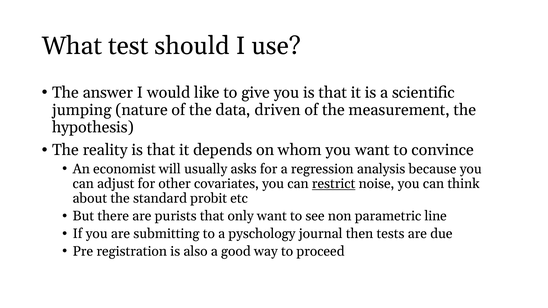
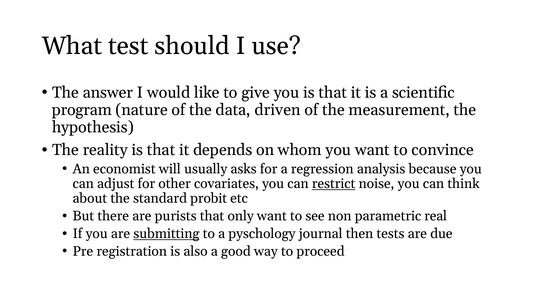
jumping: jumping -> program (82, 110)
line: line -> real (436, 216)
submitting underline: none -> present (166, 234)
